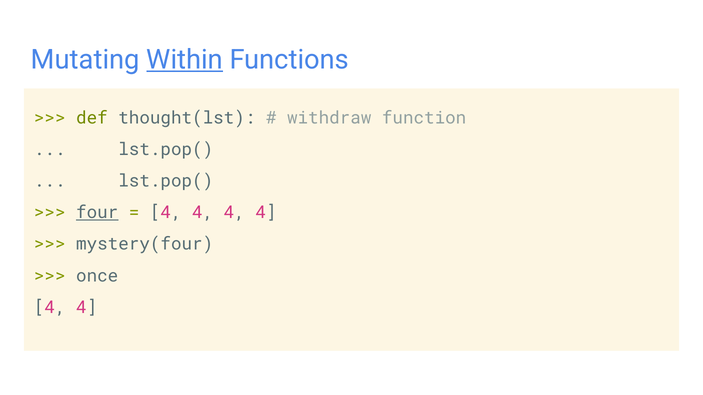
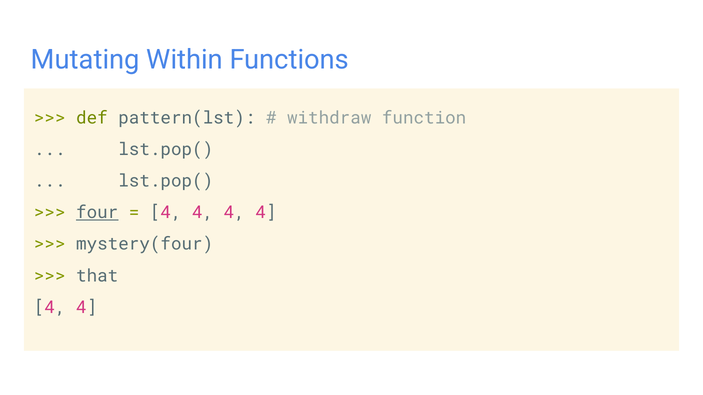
Within underline: present -> none (185, 60)
thought(lst: thought(lst -> pattern(lst (187, 118)
once: once -> that (97, 276)
